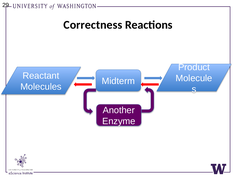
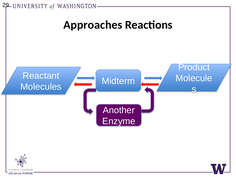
Correctness: Correctness -> Approaches (93, 25)
